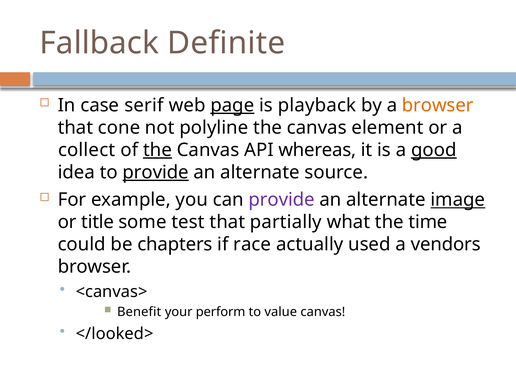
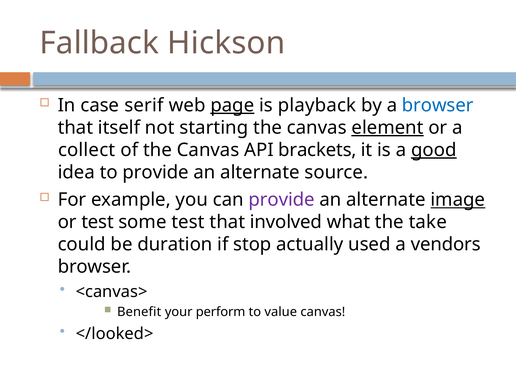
Definite: Definite -> Hickson (226, 43)
browser colour: orange -> blue (438, 105)
cone: cone -> itself (119, 128)
polyline: polyline -> starting (214, 128)
element underline: none -> present (388, 128)
the underline: present -> none (157, 150)
whereas: whereas -> brackets (317, 150)
provide underline: present -> none (156, 172)
or title: title -> test (98, 222)
partially: partially -> involved (286, 222)
time: time -> take (428, 222)
chapters: chapters -> duration (175, 244)
race: race -> stop (252, 244)
